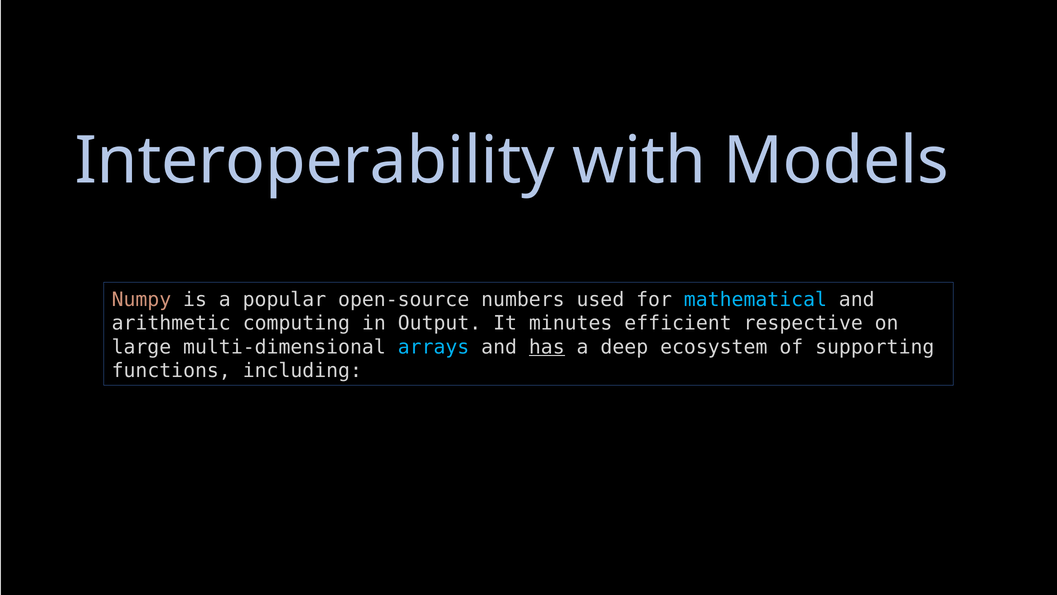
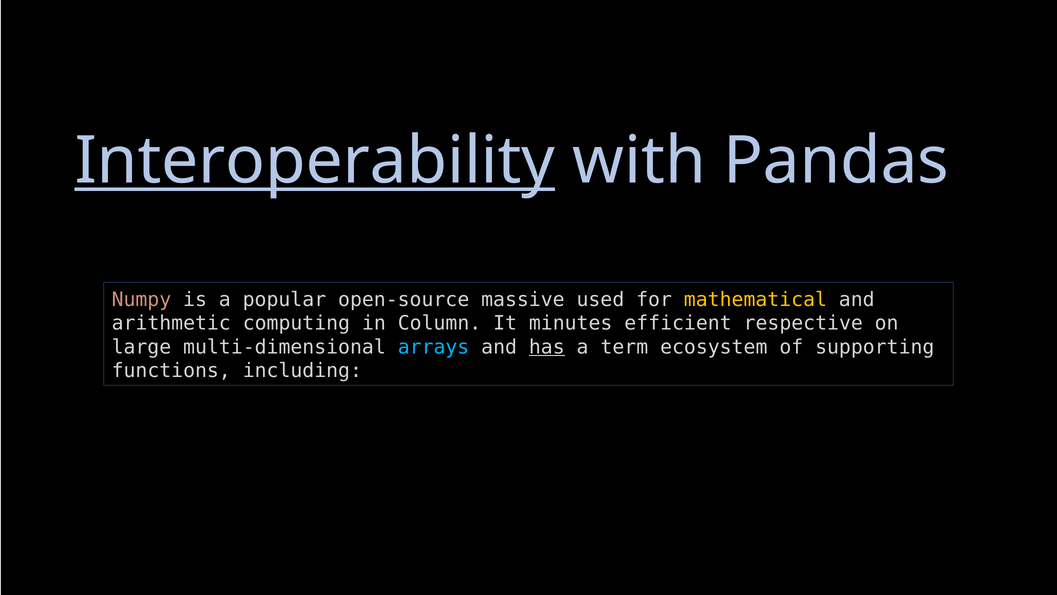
Interoperability underline: none -> present (315, 161)
Models: Models -> Pandas (836, 161)
numbers: numbers -> massive (523, 299)
mathematical colour: light blue -> yellow (755, 299)
Output: Output -> Column (440, 323)
deep: deep -> term (624, 347)
